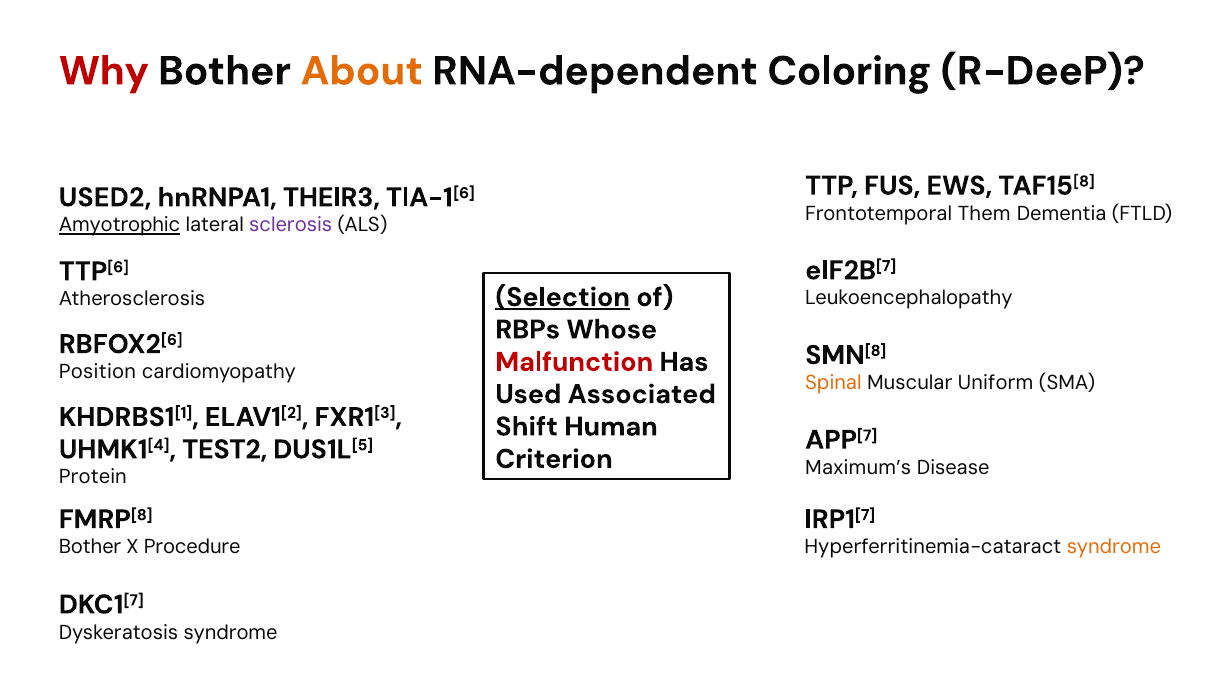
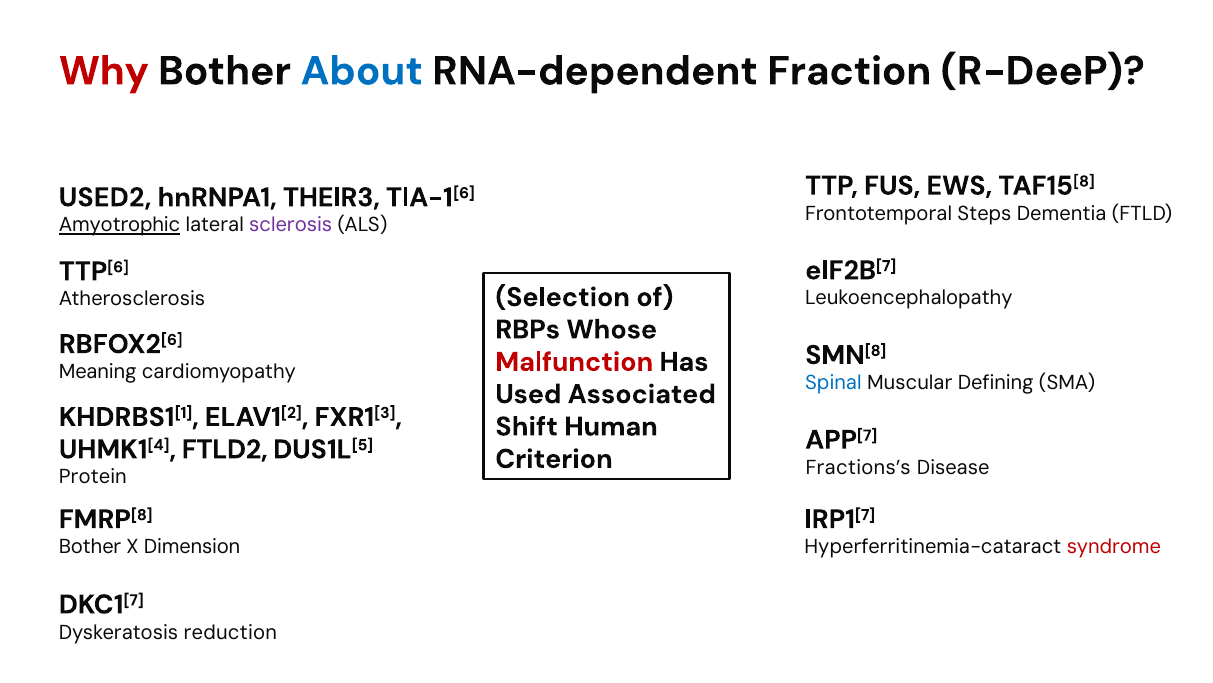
About colour: orange -> blue (362, 71)
Coloring: Coloring -> Fraction (849, 71)
Them: Them -> Steps (984, 213)
Selection underline: present -> none (563, 297)
Position: Position -> Meaning (98, 372)
Spinal colour: orange -> blue (833, 383)
Uniform: Uniform -> Defining (996, 383)
TEST2: TEST2 -> FTLD2 (225, 449)
Maximum’s: Maximum’s -> Fractions’s (858, 467)
Procedure: Procedure -> Dimension (192, 547)
syndrome colour: orange -> red (1114, 547)
Dyskeratosis syndrome: syndrome -> reduction (230, 632)
